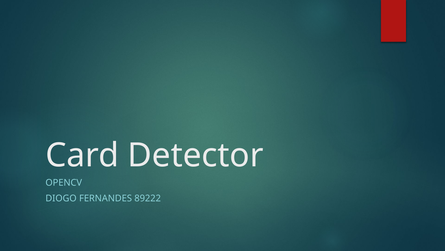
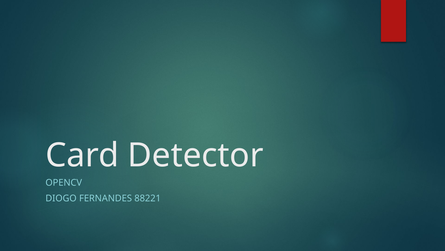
89222: 89222 -> 88221 (148, 198)
